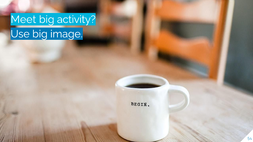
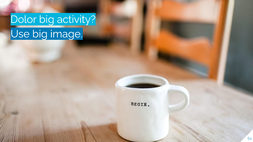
Meet: Meet -> Dolor (24, 19)
